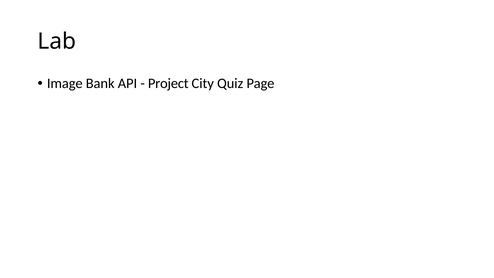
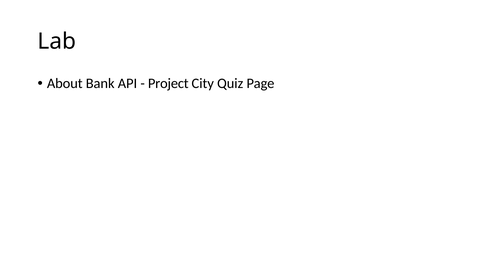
Image: Image -> About (65, 84)
